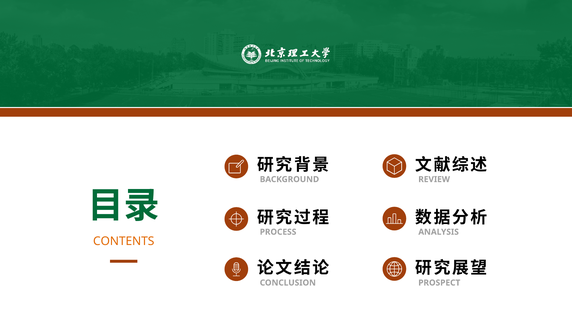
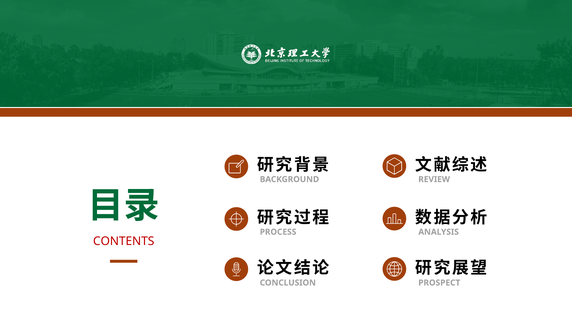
CONTENTS colour: orange -> red (124, 241)
